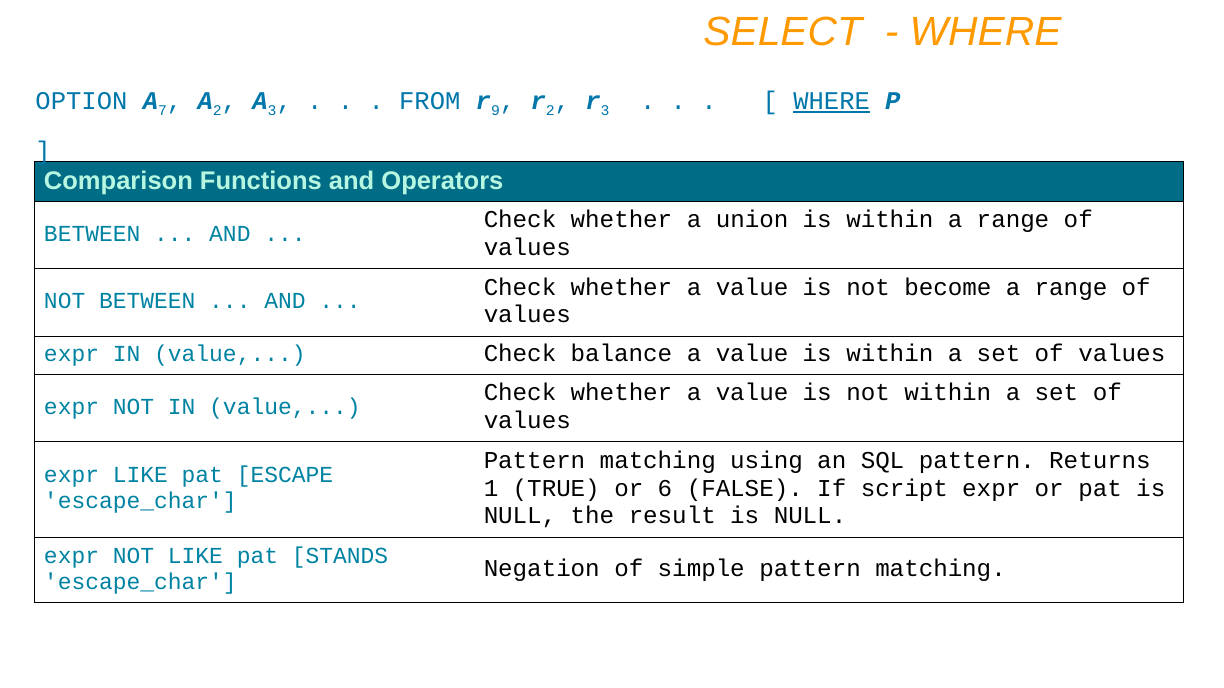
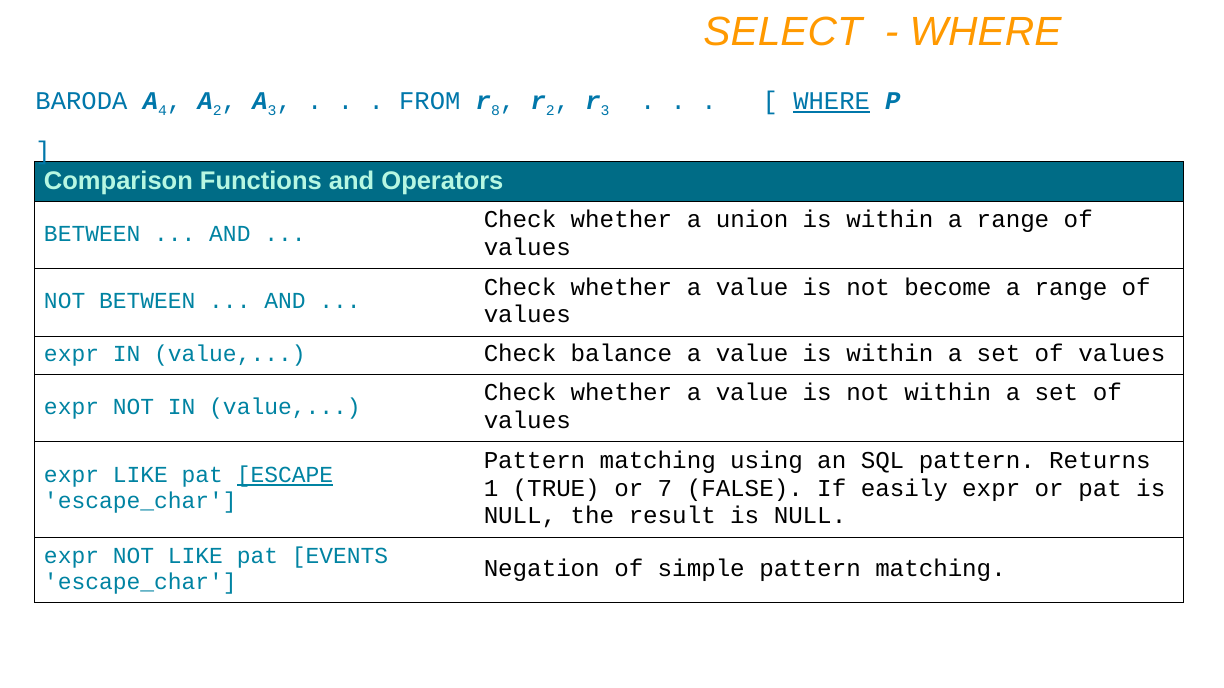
OPTION: OPTION -> BARODA (81, 101)
7: 7 -> 4 (162, 111)
9: 9 -> 8 (495, 111)
ESCAPE underline: none -> present (285, 476)
6: 6 -> 7 (665, 489)
script: script -> easily (904, 489)
STANDS: STANDS -> EVENTS (340, 556)
